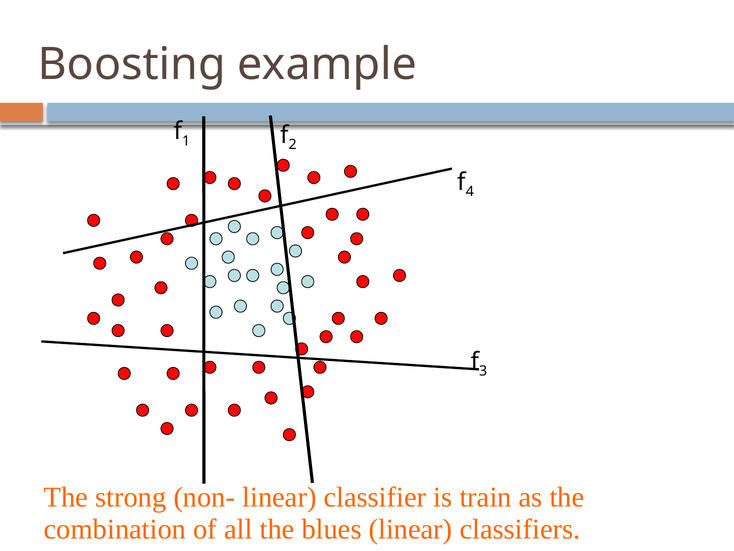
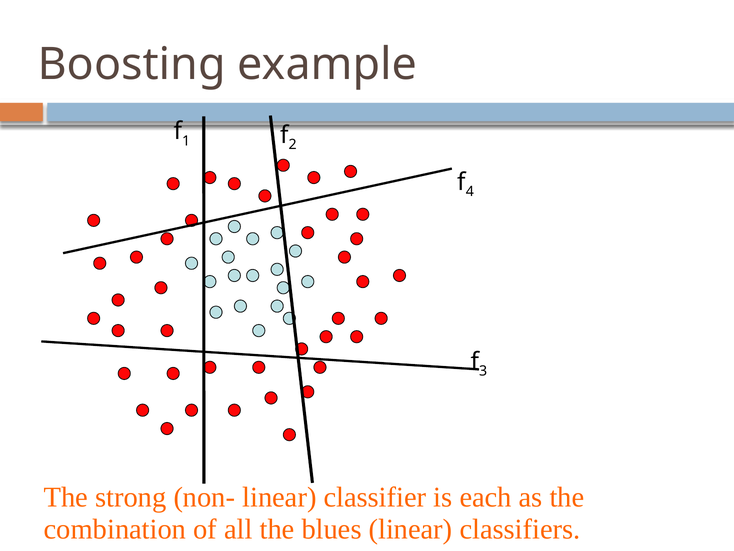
train: train -> each (486, 497)
